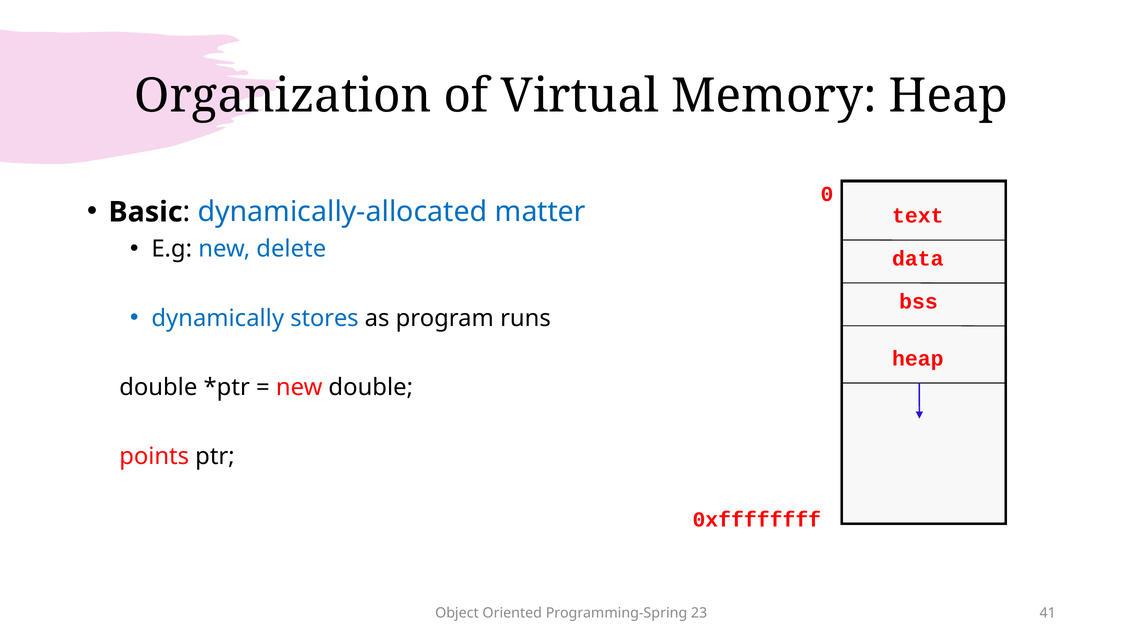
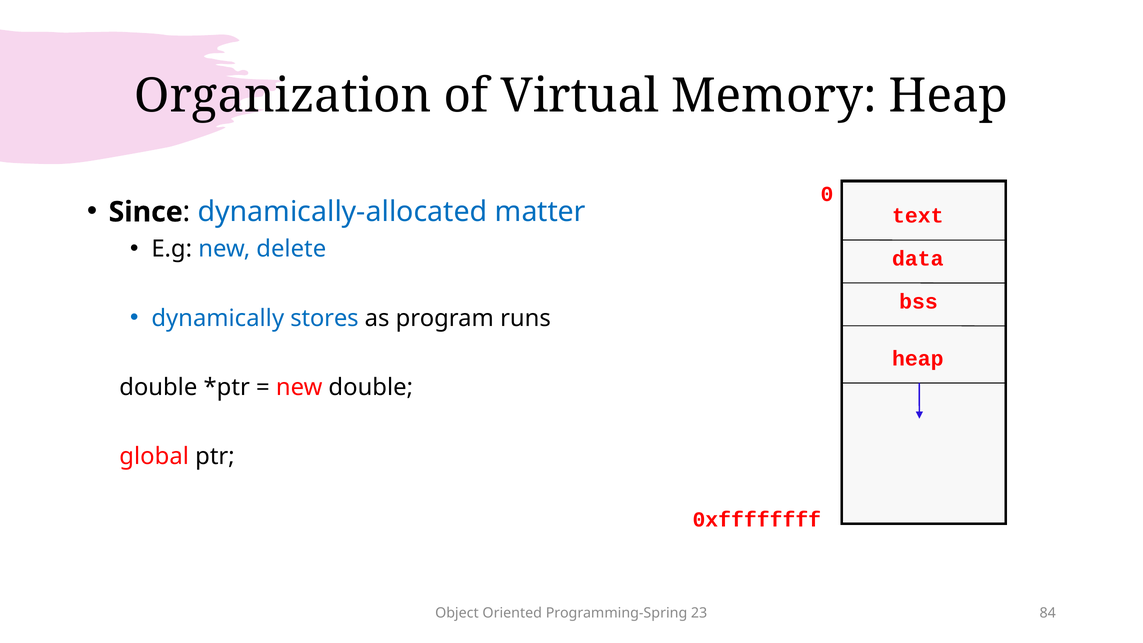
Basic: Basic -> Since (146, 212)
points: points -> global (154, 456)
41: 41 -> 84 (1048, 613)
